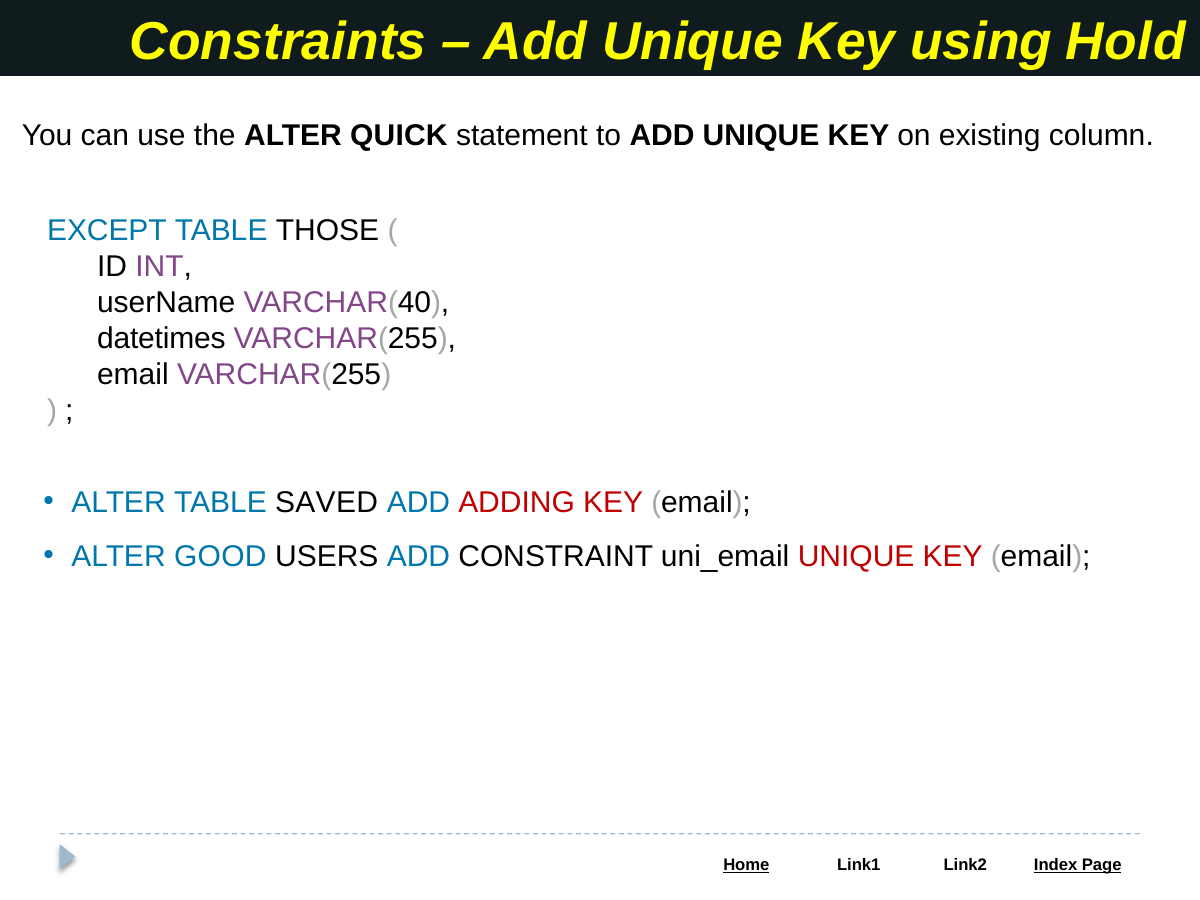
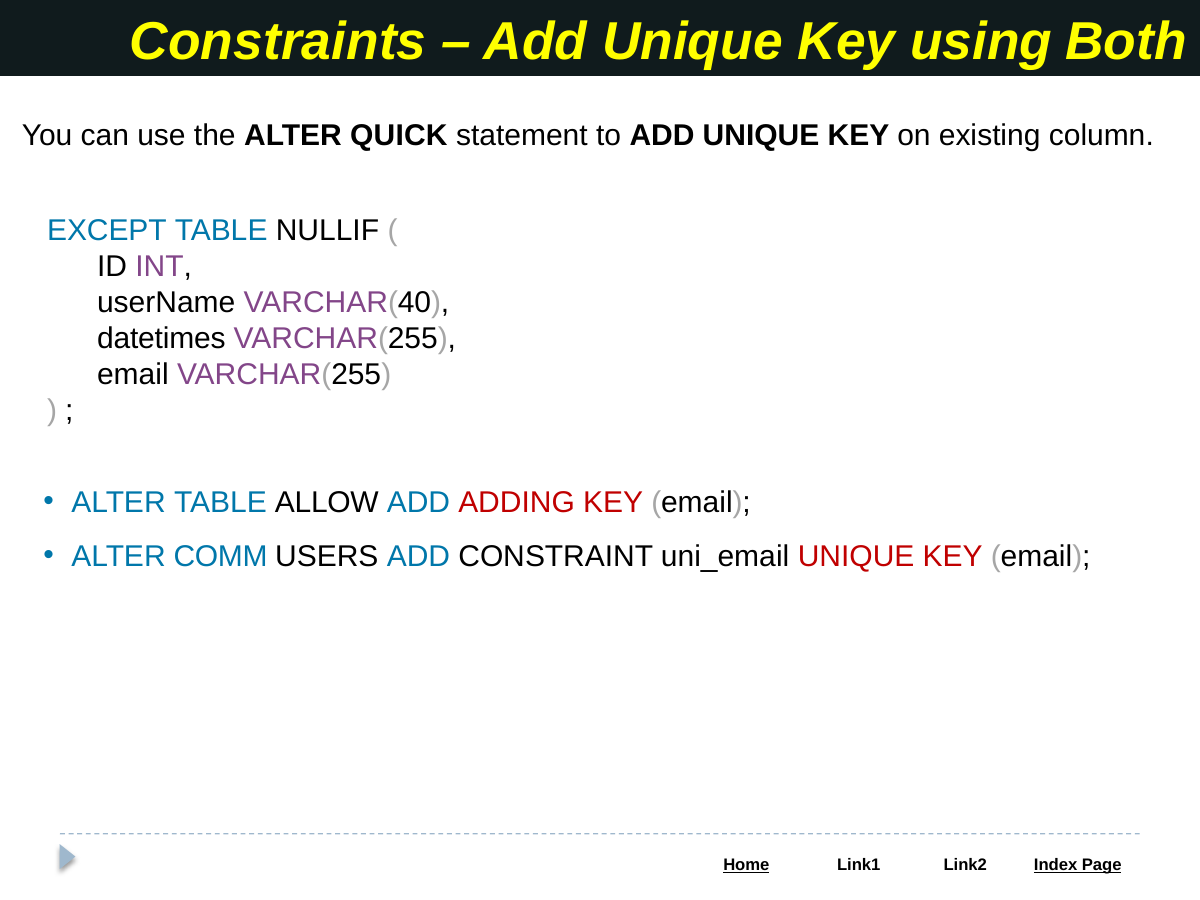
Hold: Hold -> Both (1126, 42)
THOSE: THOSE -> NULLIF (327, 230)
SAVED: SAVED -> ALLOW (327, 502)
GOOD: GOOD -> COMM (221, 556)
